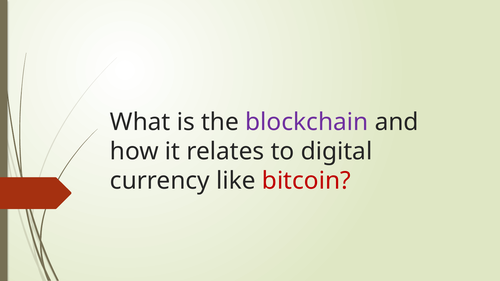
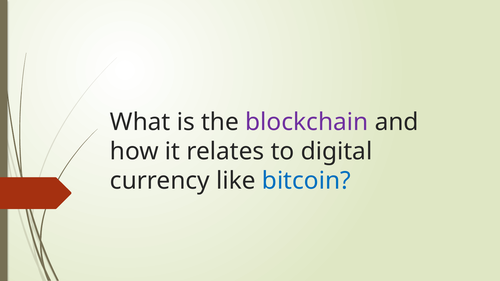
bitcoin colour: red -> blue (306, 181)
